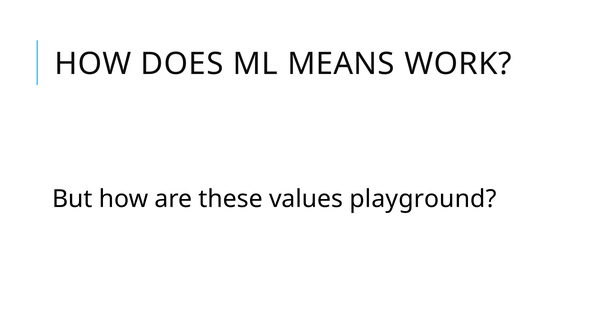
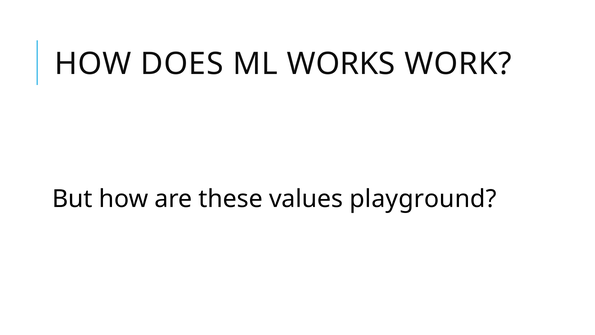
MEANS: MEANS -> WORKS (341, 64)
